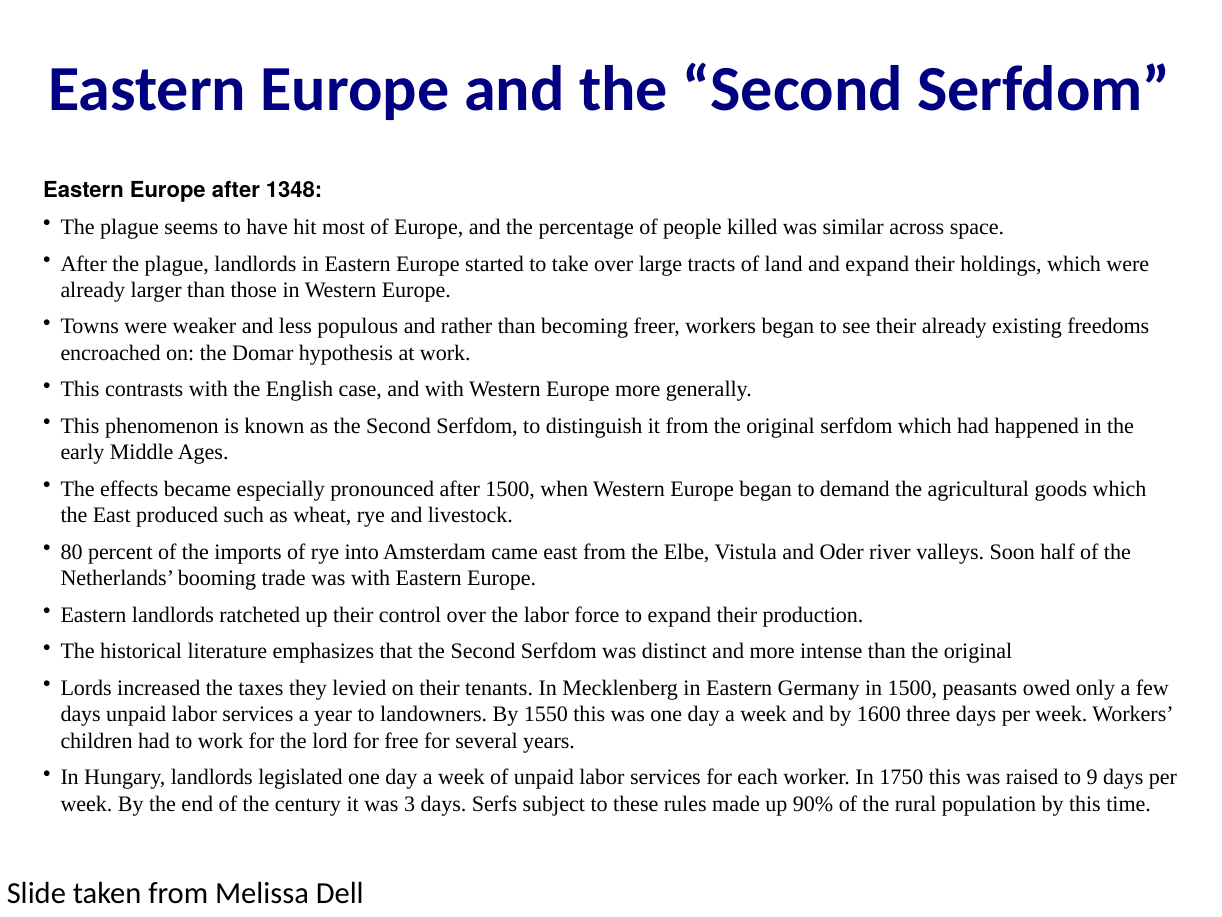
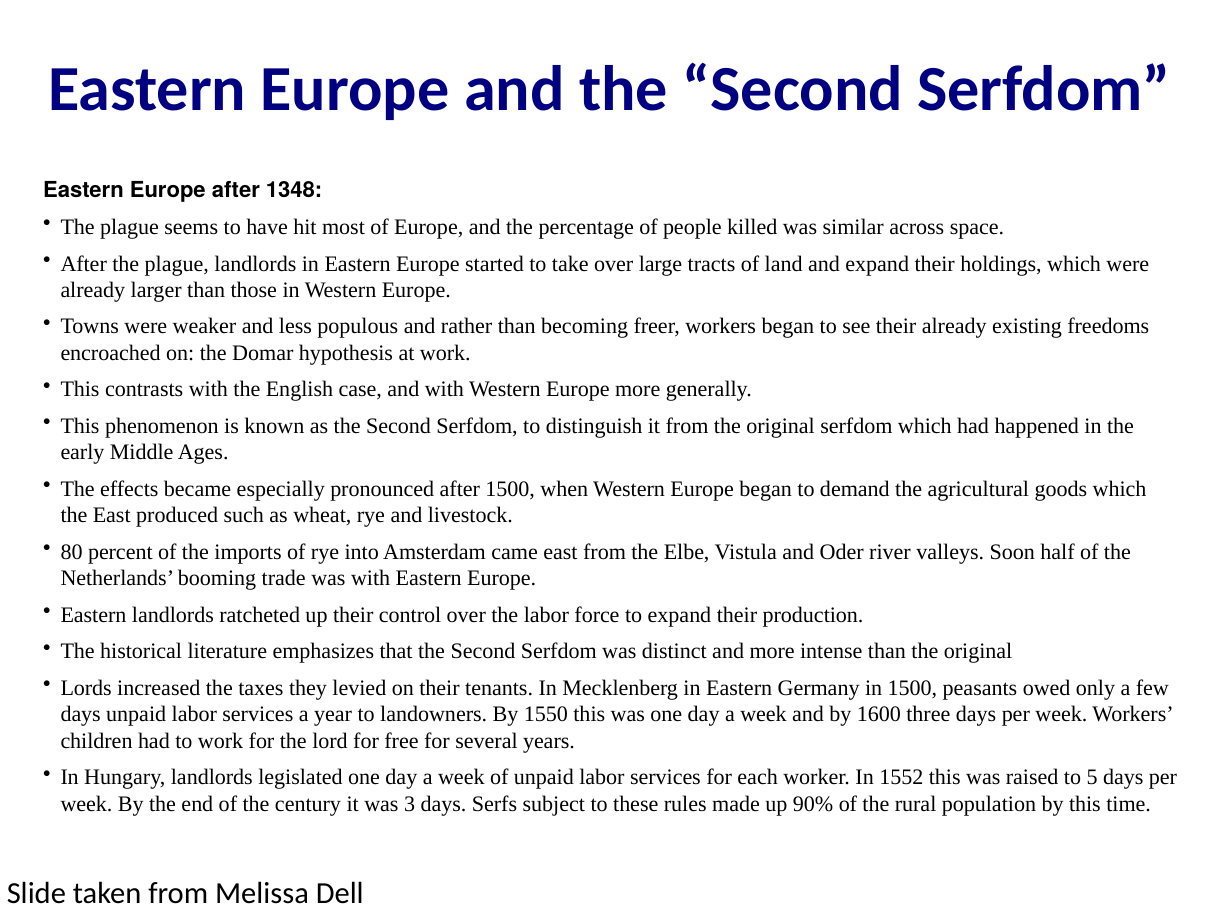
1750: 1750 -> 1552 (901, 777)
9: 9 -> 5 (1092, 777)
